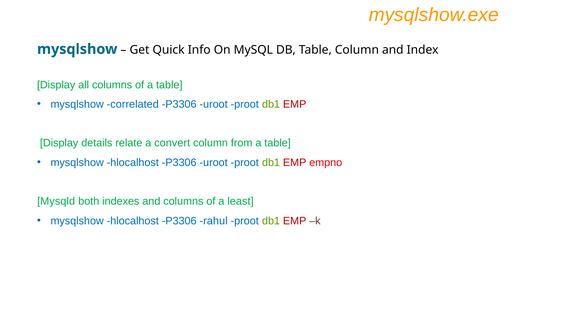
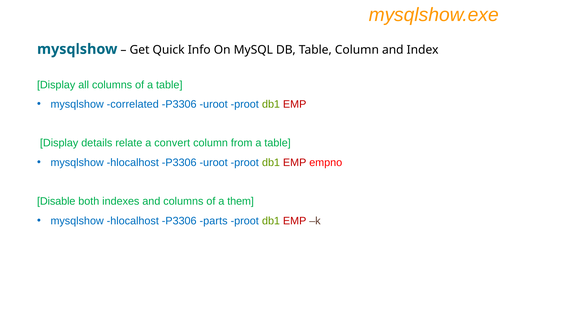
Mysqld: Mysqld -> Disable (56, 201)
least: least -> them (241, 201)
rahul: rahul -> parts (214, 220)
